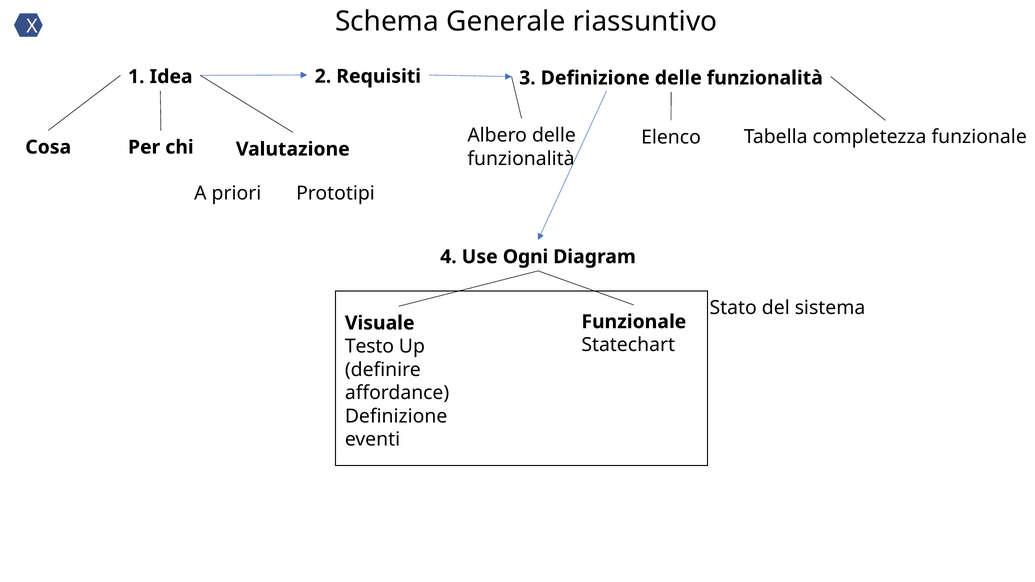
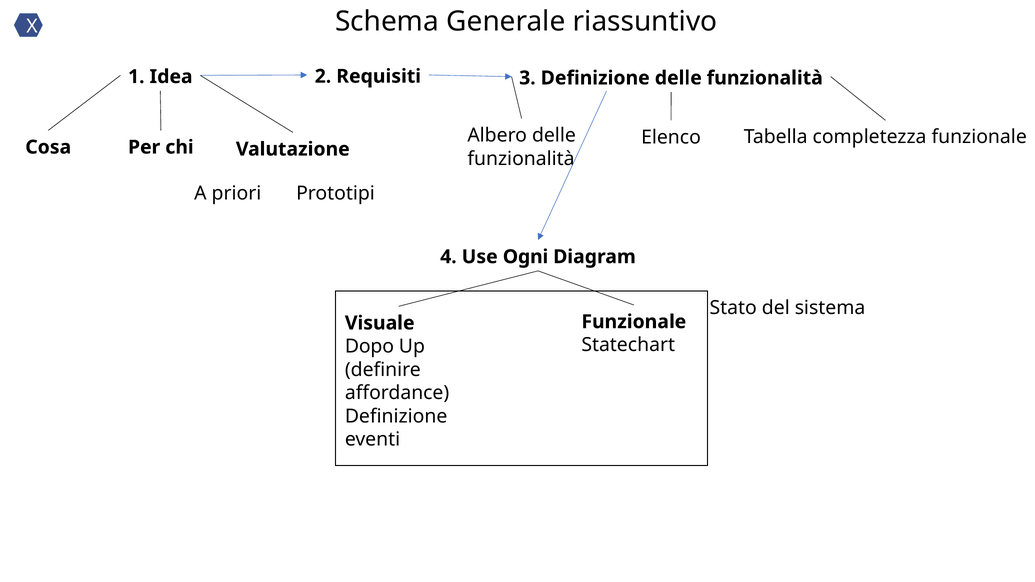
Testo: Testo -> Dopo (369, 346)
